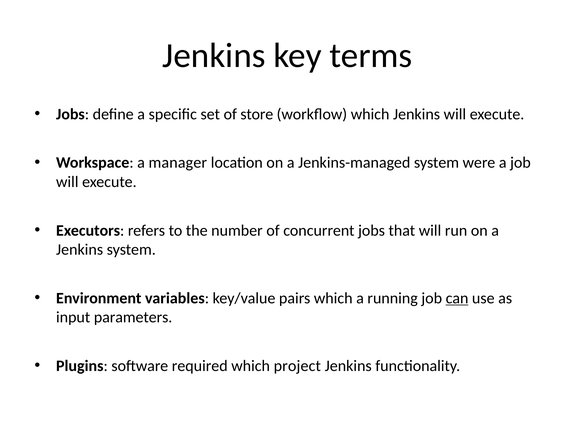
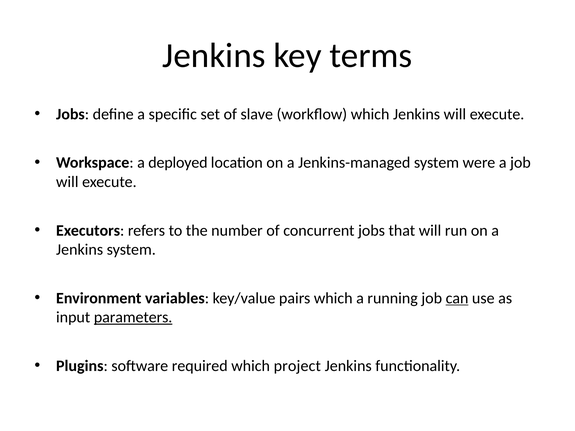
store: store -> slave (257, 114)
manager: manager -> deployed (178, 163)
parameters underline: none -> present (133, 317)
